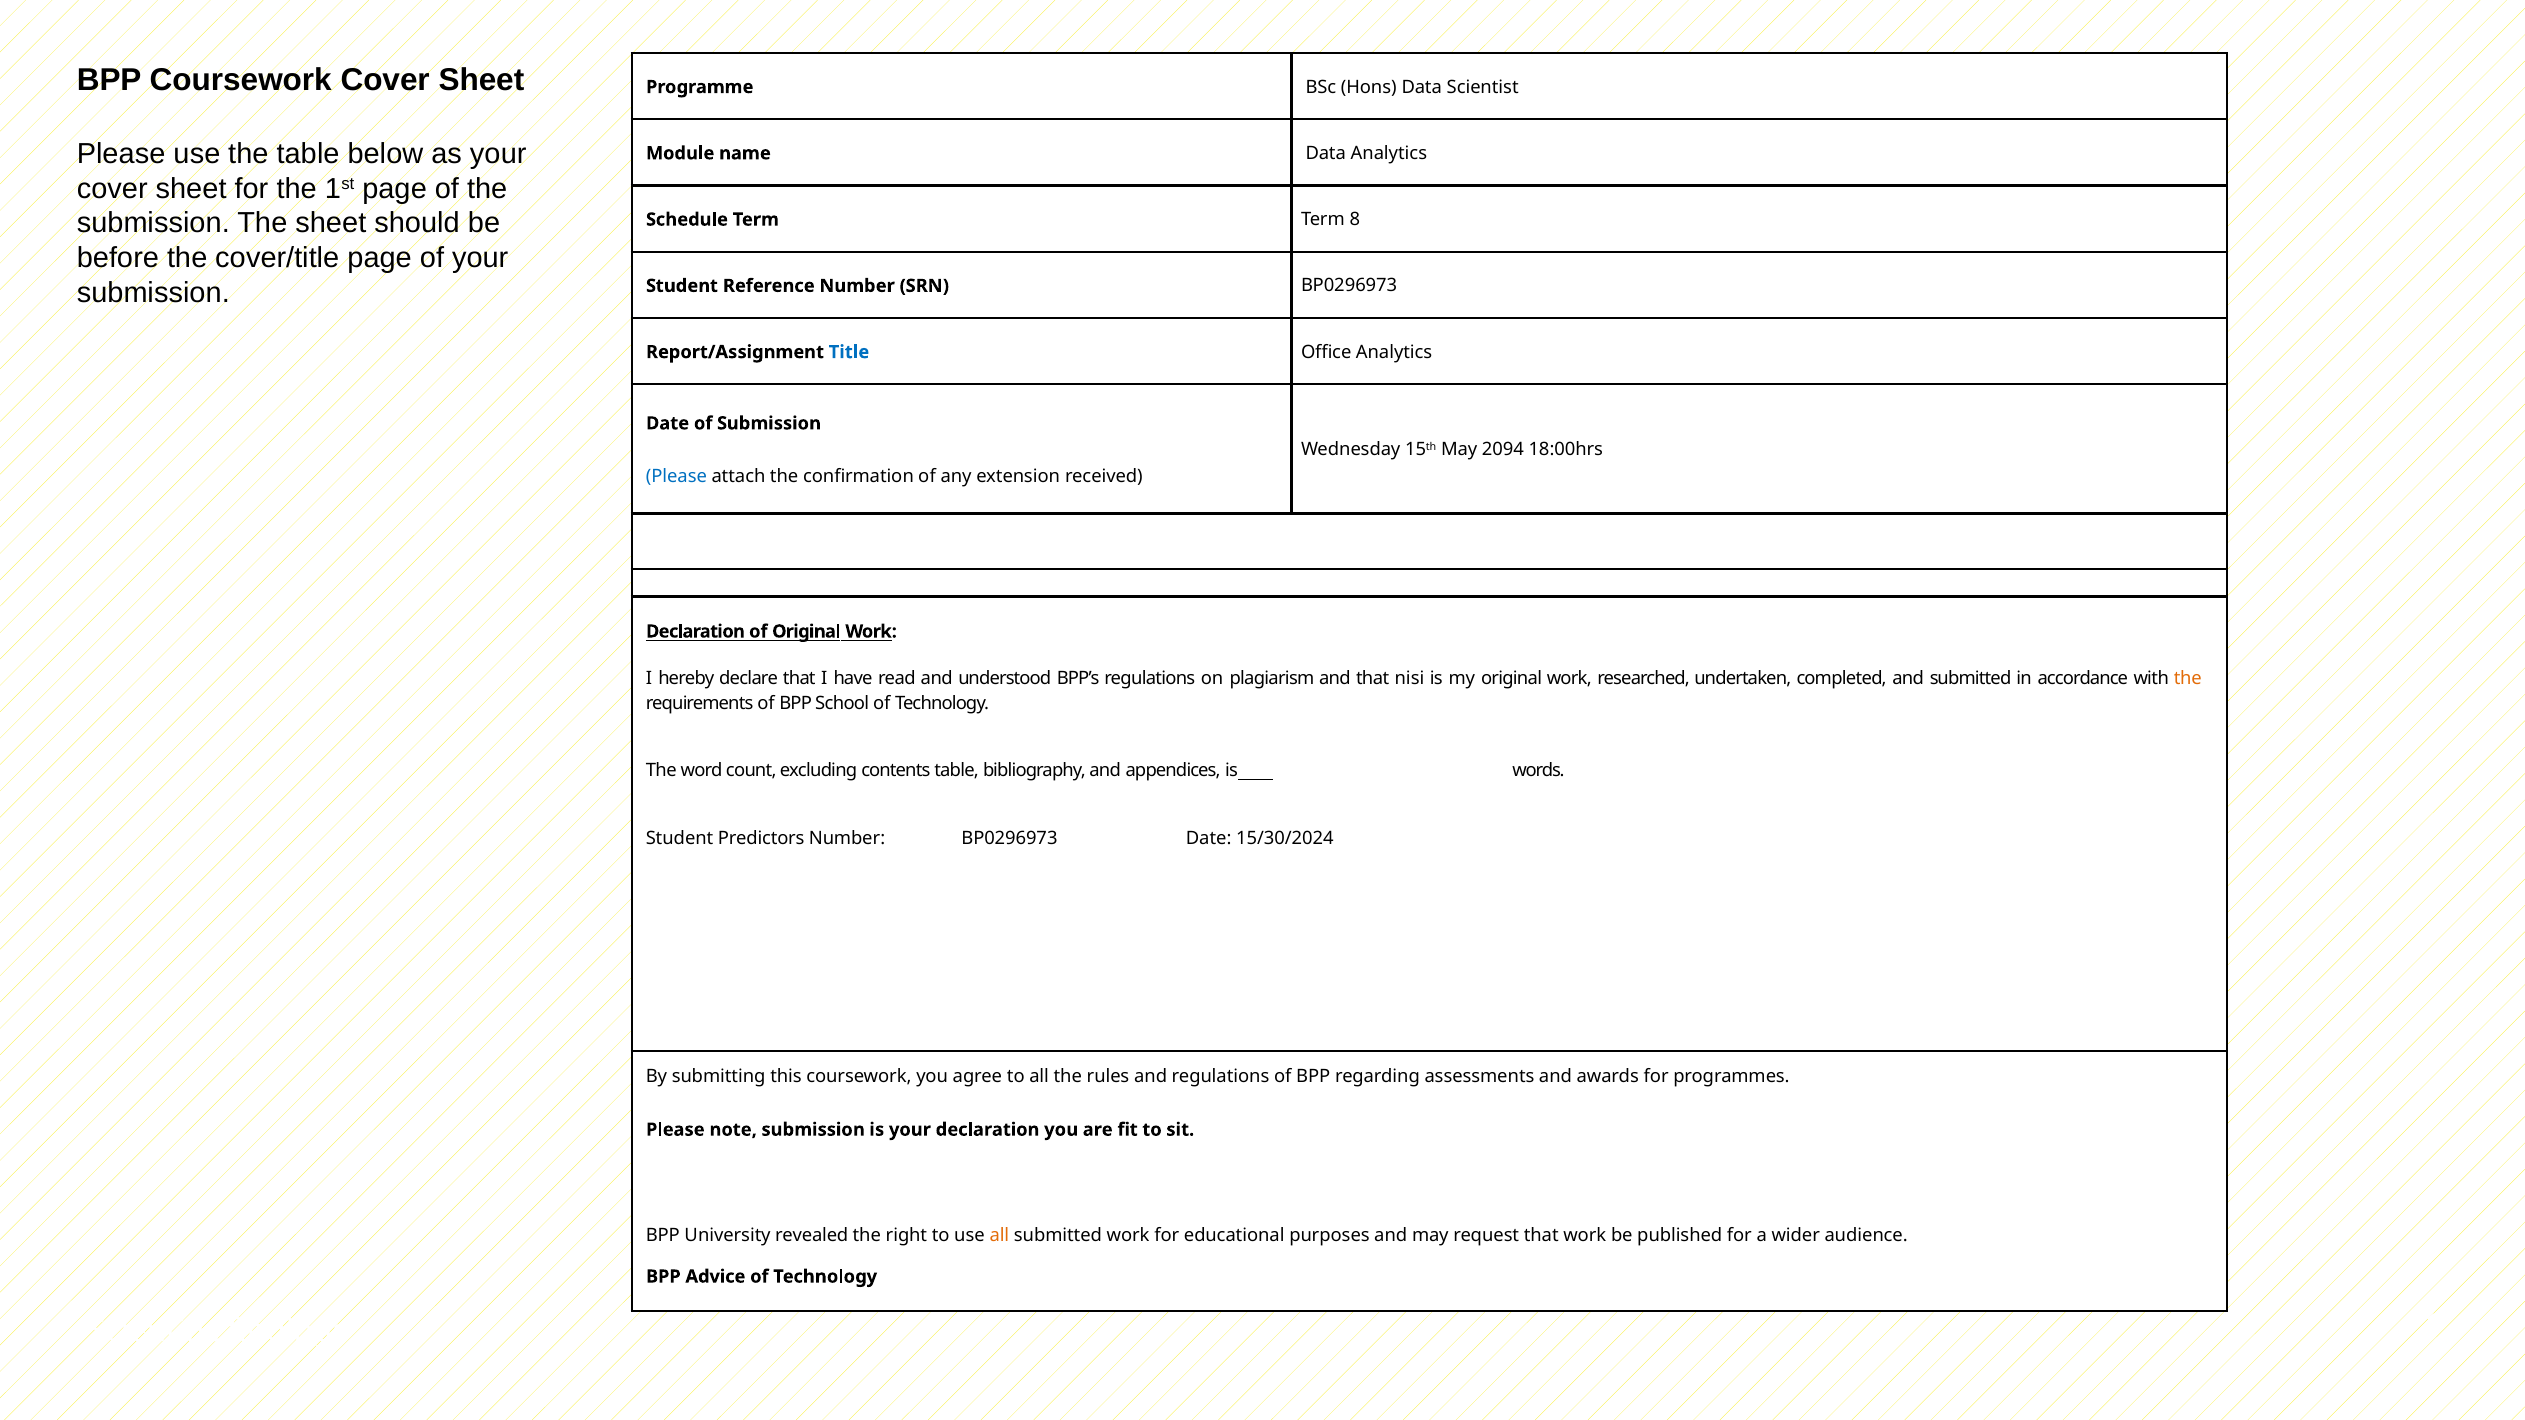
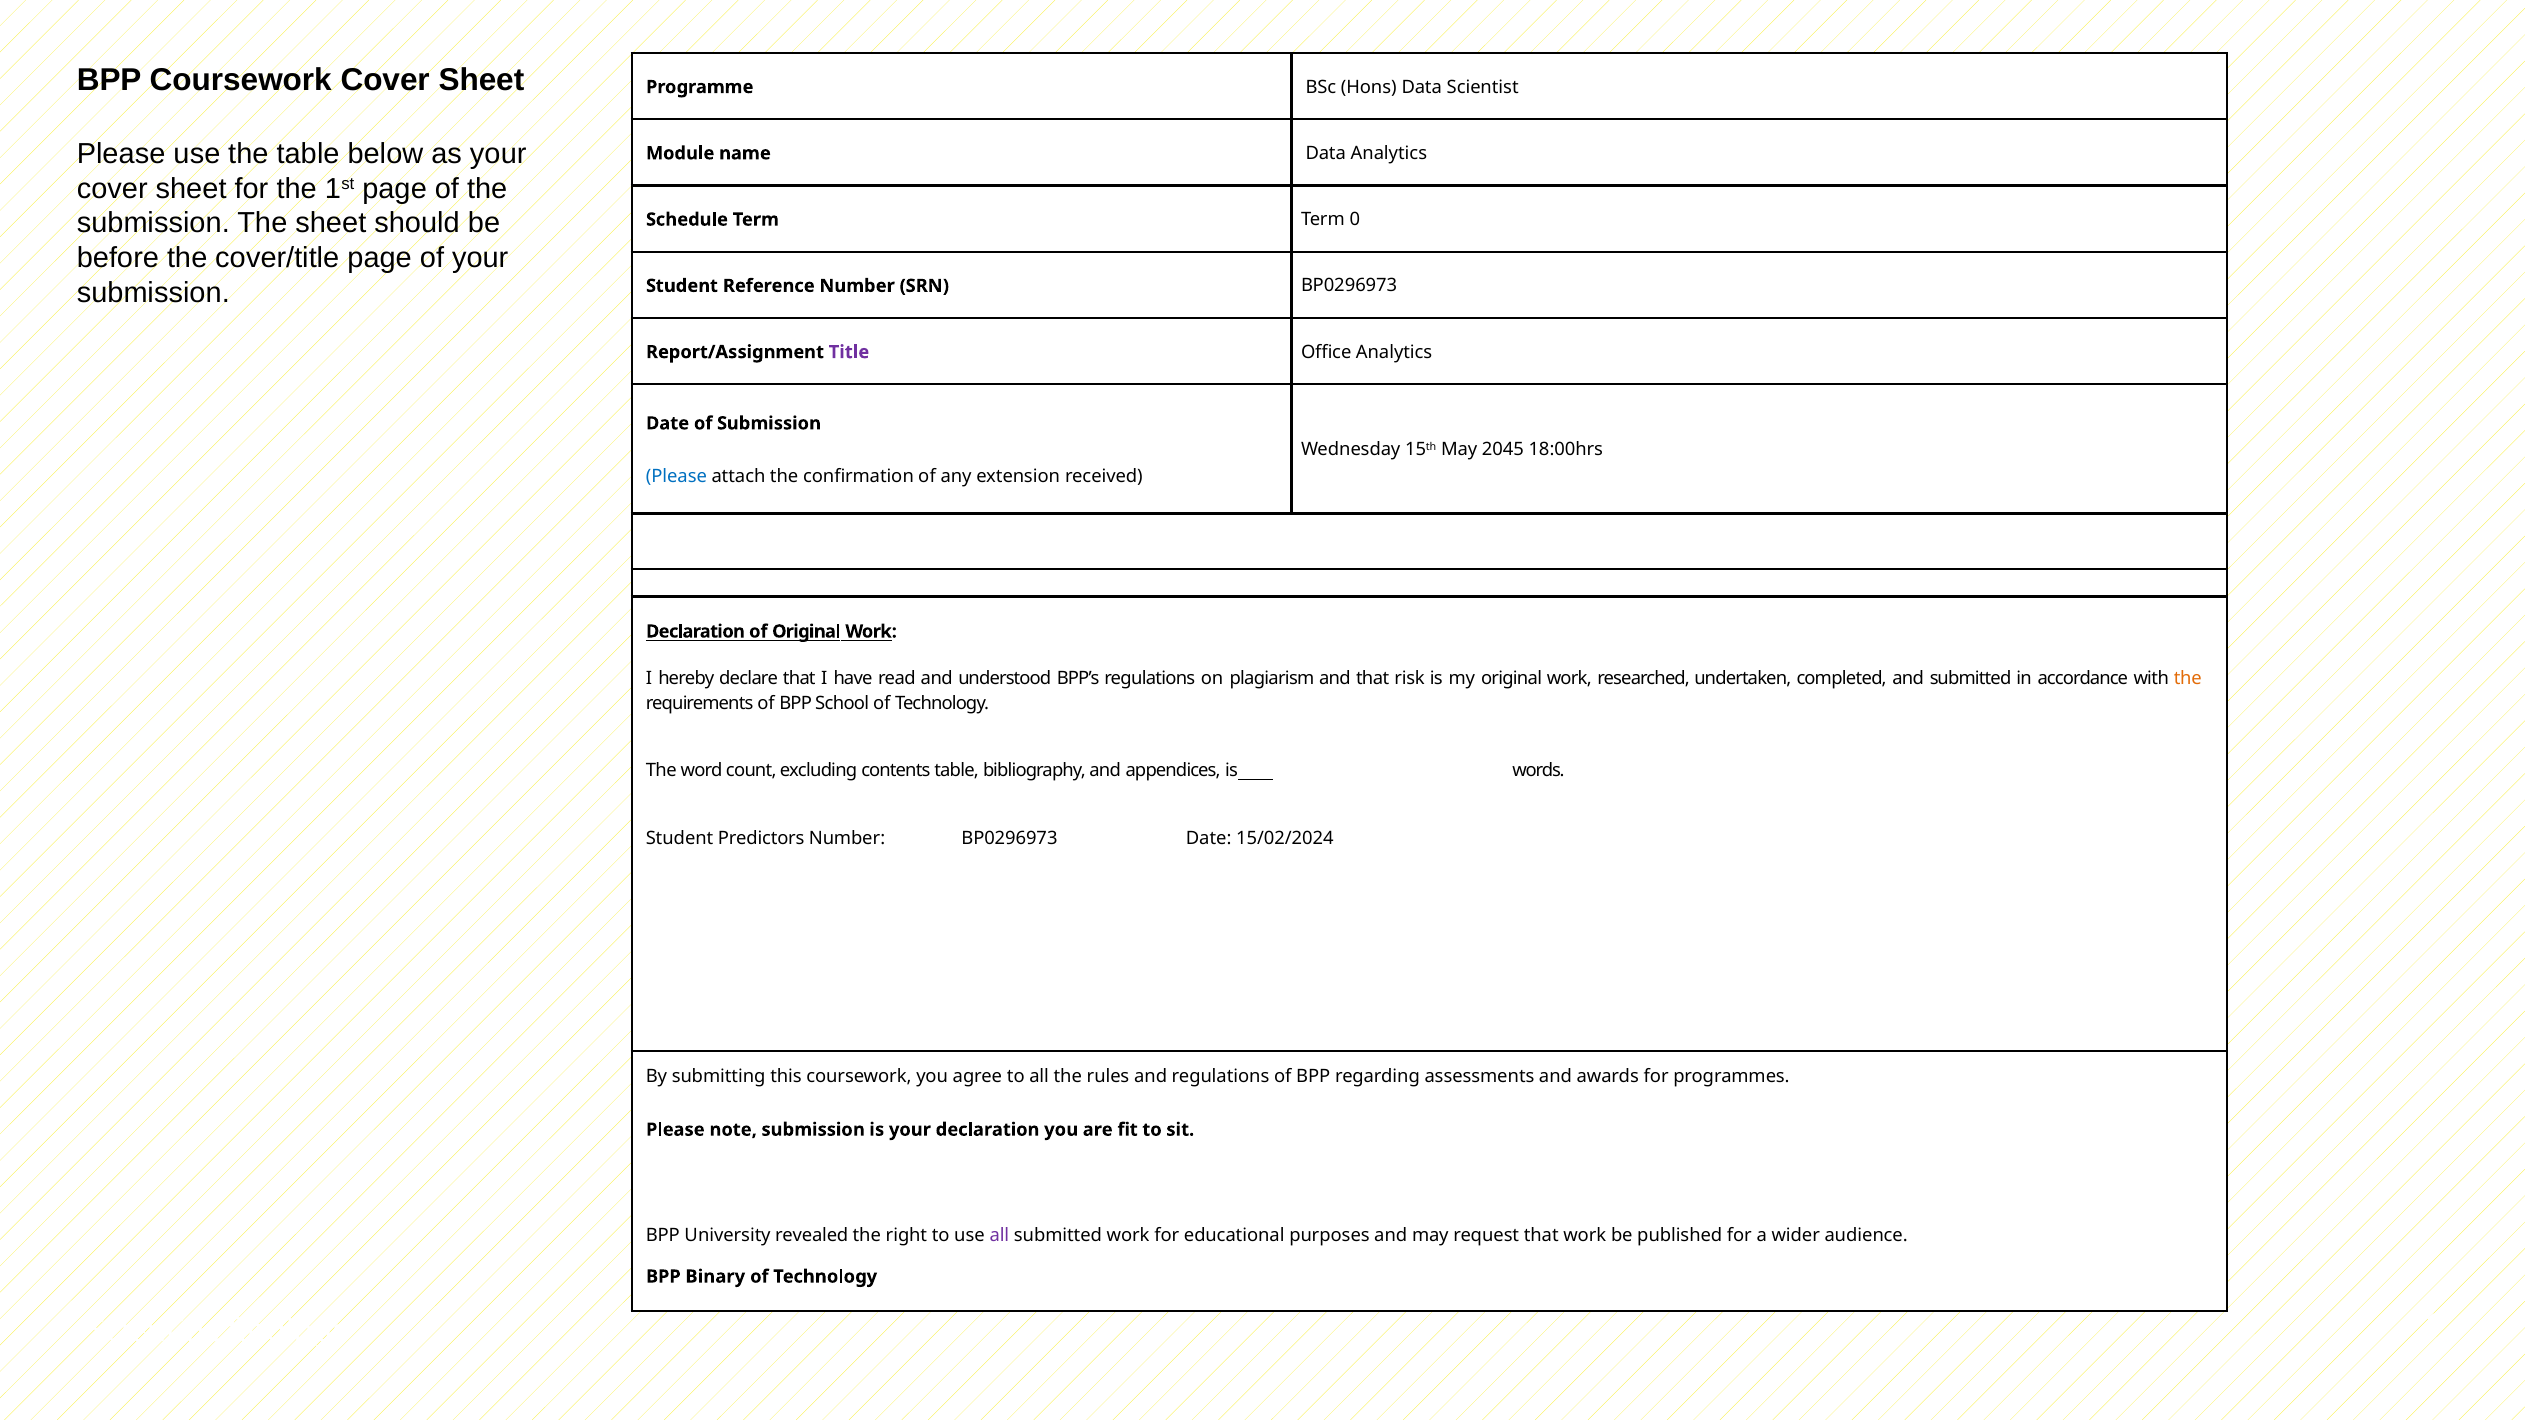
8: 8 -> 0 (1355, 220)
Title colour: blue -> purple (849, 352)
2094: 2094 -> 2045 (1503, 450)
nisi: nisi -> risk (1410, 679)
15/30/2024: 15/30/2024 -> 15/02/2024 (1285, 838)
all colour: orange -> purple (999, 1236)
Advice: Advice -> Binary (715, 1277)
